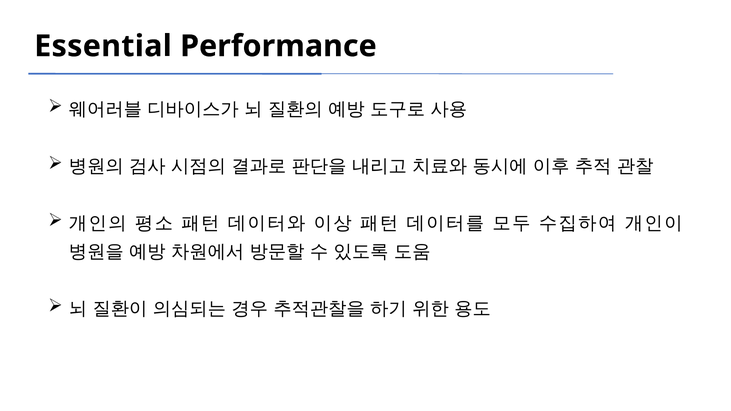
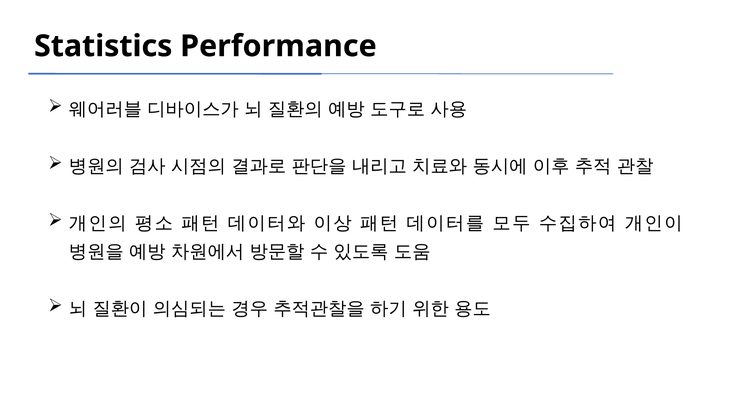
Essential: Essential -> Statistics (103, 46)
